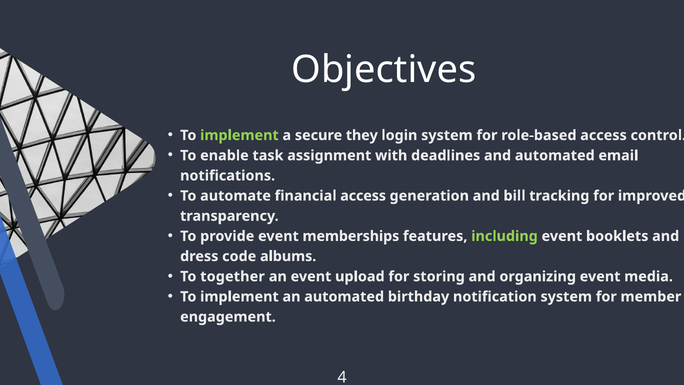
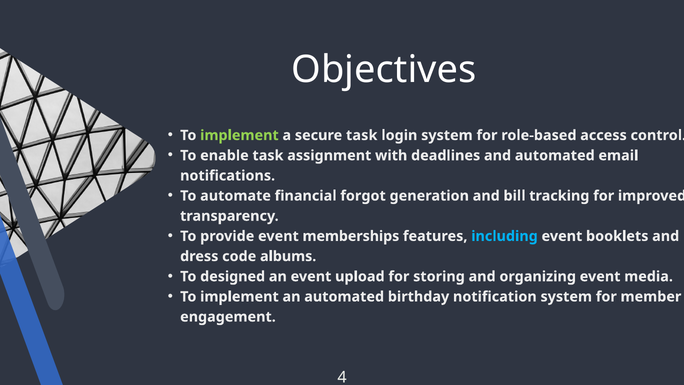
secure they: they -> task (362, 135)
financial access: access -> forgot (363, 196)
including colour: light green -> light blue (504, 236)
together: together -> designed (233, 276)
